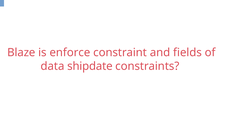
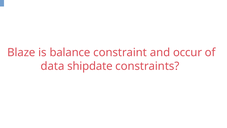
enforce: enforce -> balance (70, 52)
fields: fields -> occur (188, 52)
